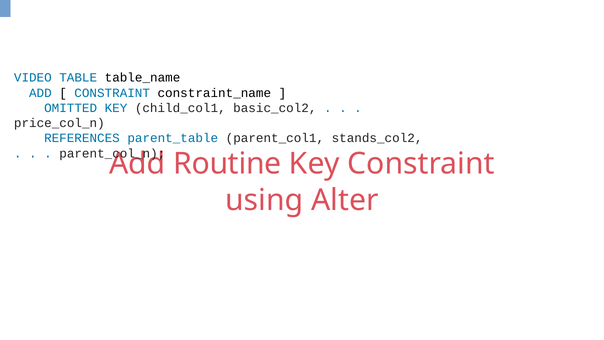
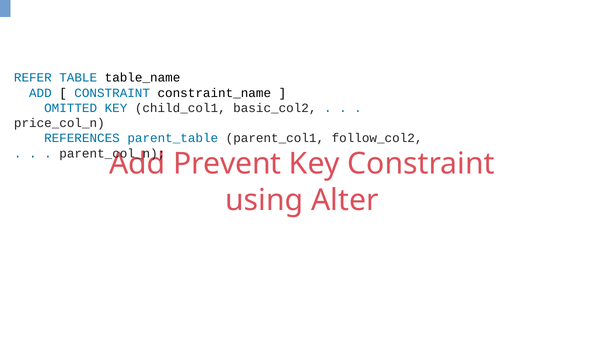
VIDEO: VIDEO -> REFER (33, 78)
stands_col2: stands_col2 -> follow_col2 (377, 138)
Routine: Routine -> Prevent (227, 164)
